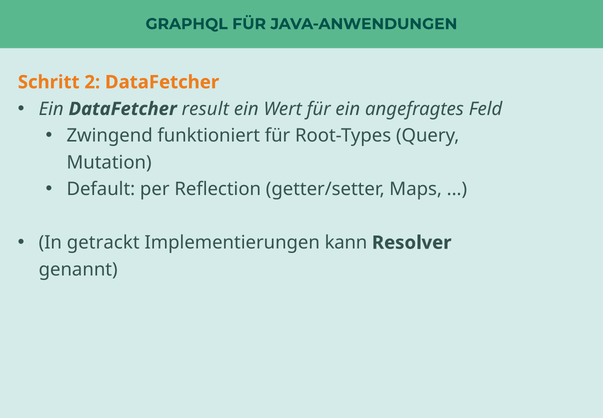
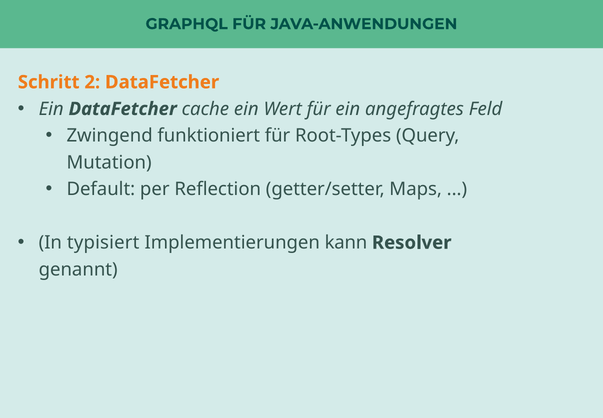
result: result -> cache (205, 109)
getrackt: getrackt -> typisiert (103, 242)
